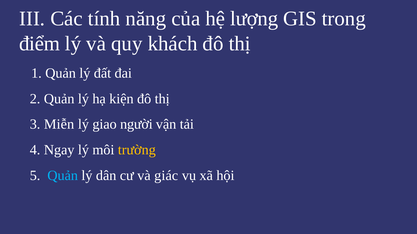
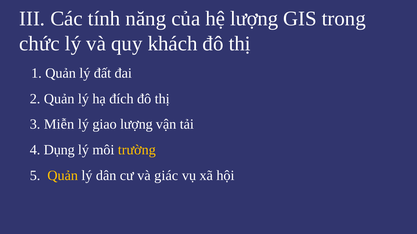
điểm: điểm -> chức (39, 44)
kiện: kiện -> đích (121, 99)
giao người: người -> lượng (136, 125)
Ngay: Ngay -> Dụng (59, 150)
Quản colour: light blue -> yellow (63, 176)
